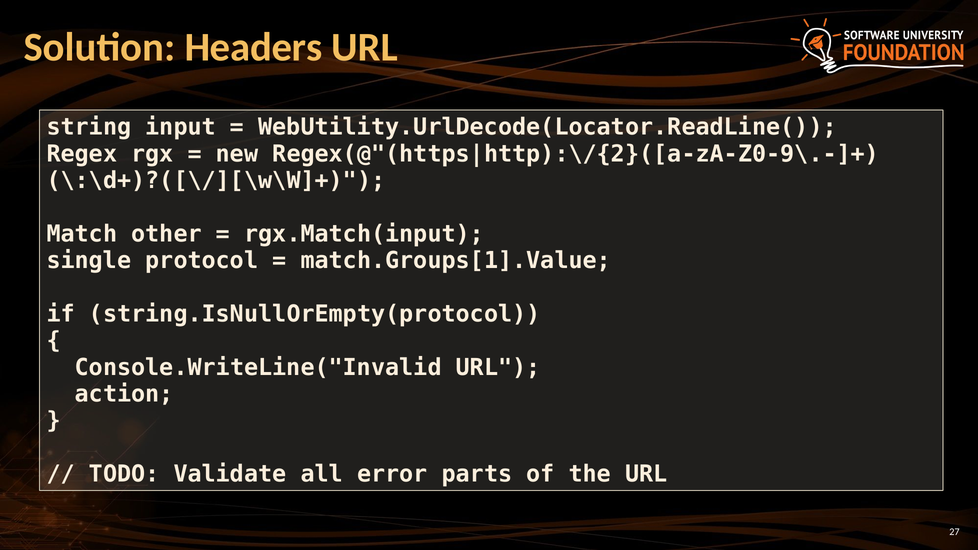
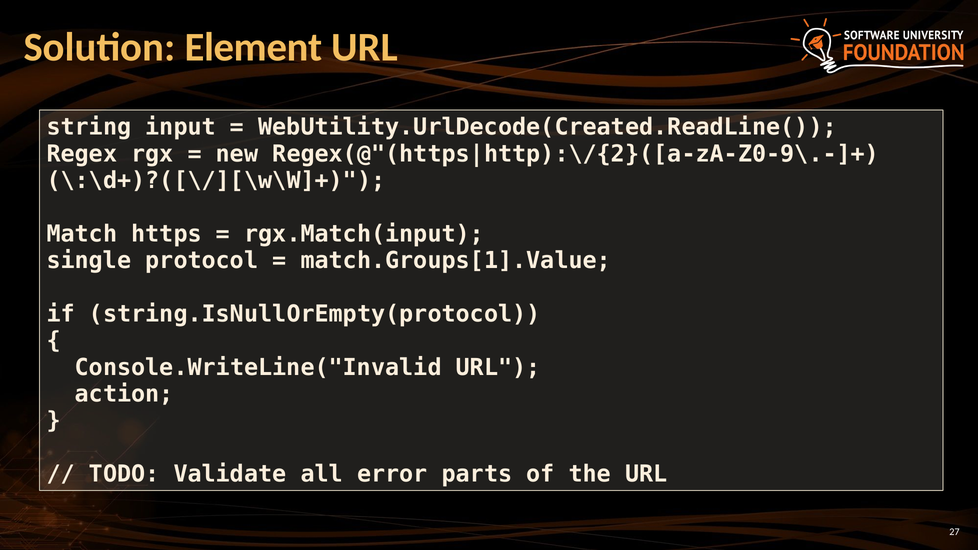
Headers: Headers -> Element (253, 48)
WebUtility.UrlDecode(Locator.ReadLine(: WebUtility.UrlDecode(Locator.ReadLine( -> WebUtility.UrlDecode(Created.ReadLine( (547, 127)
other: other -> https (166, 234)
